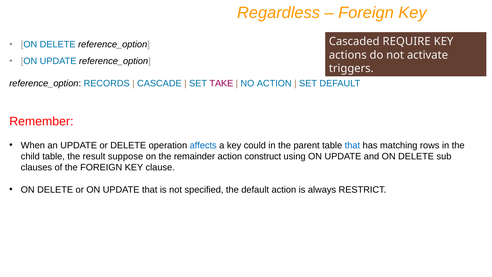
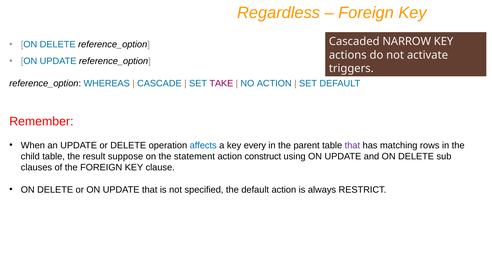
REQUIRE: REQUIRE -> NARROW (407, 41)
RECORDS: RECORDS -> WHEREAS (107, 83)
could: could -> every (255, 145)
that colour: blue -> purple (352, 145)
remainder: remainder -> statement (194, 156)
